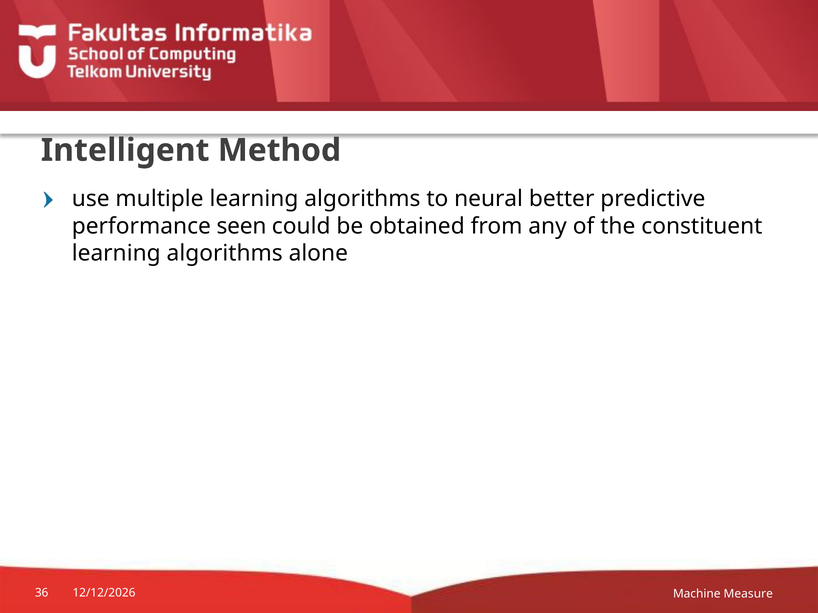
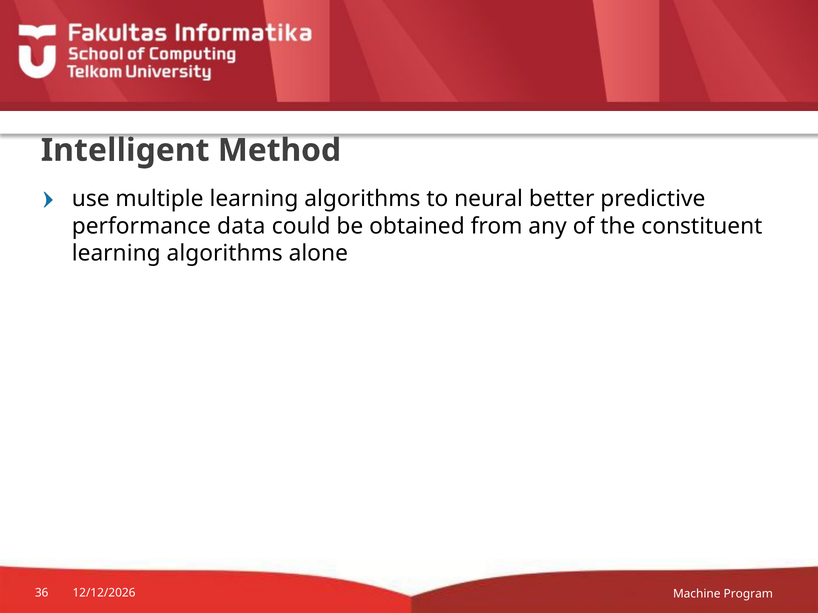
seen: seen -> data (241, 226)
Measure: Measure -> Program (748, 594)
